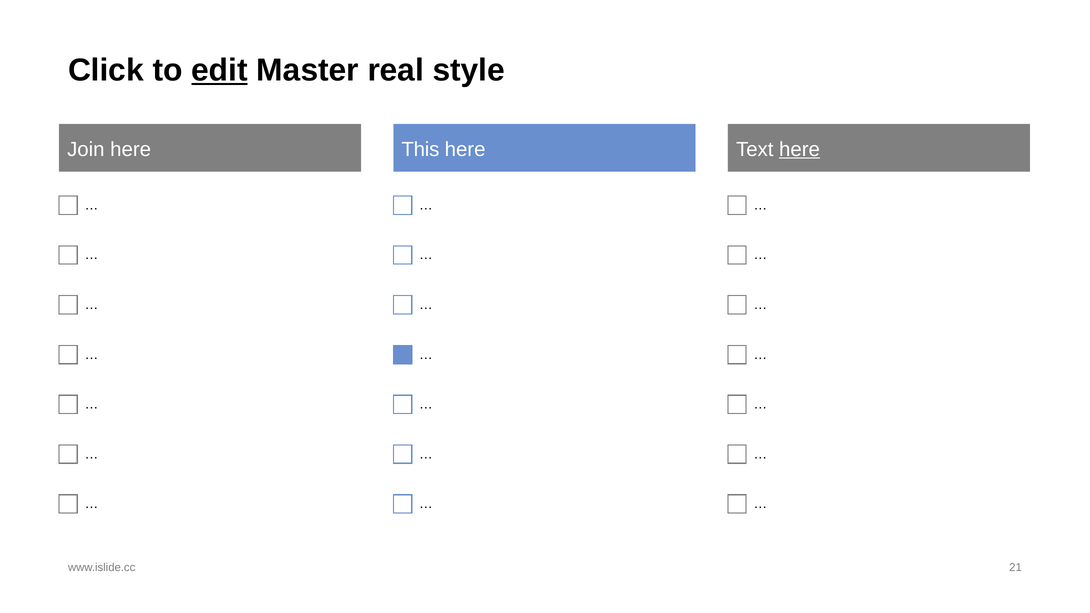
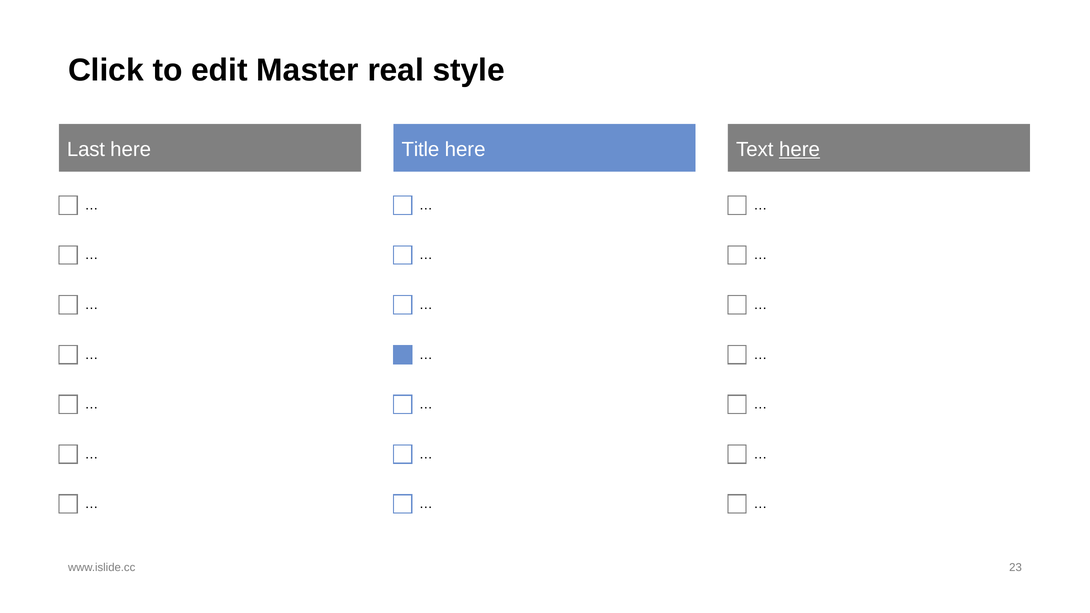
edit underline: present -> none (220, 70)
Join: Join -> Last (86, 149)
This: This -> Title (420, 149)
21: 21 -> 23 (1016, 567)
